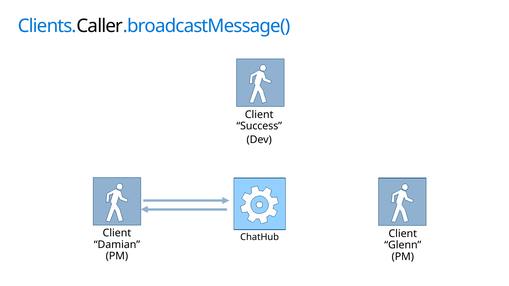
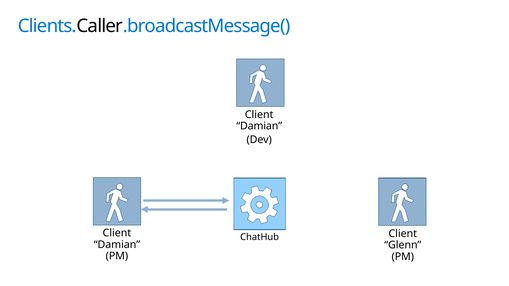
Success: Success -> Damian (259, 126)
